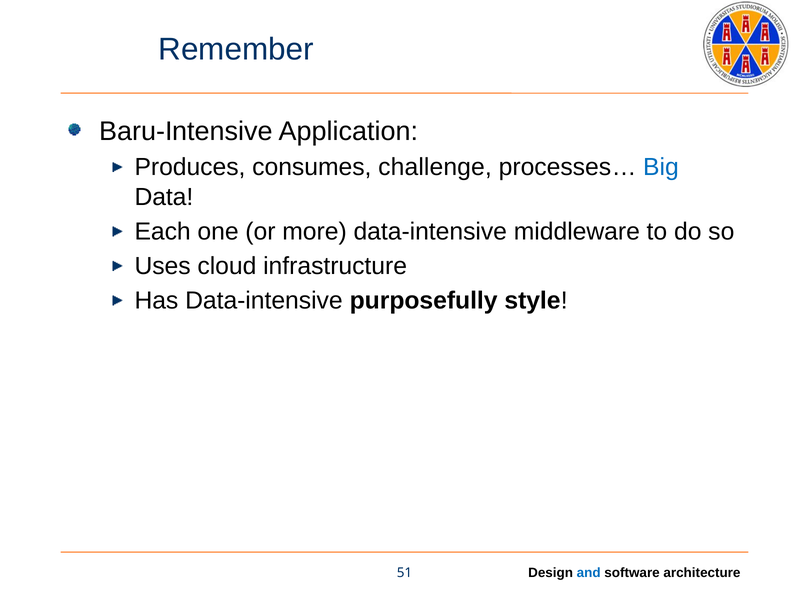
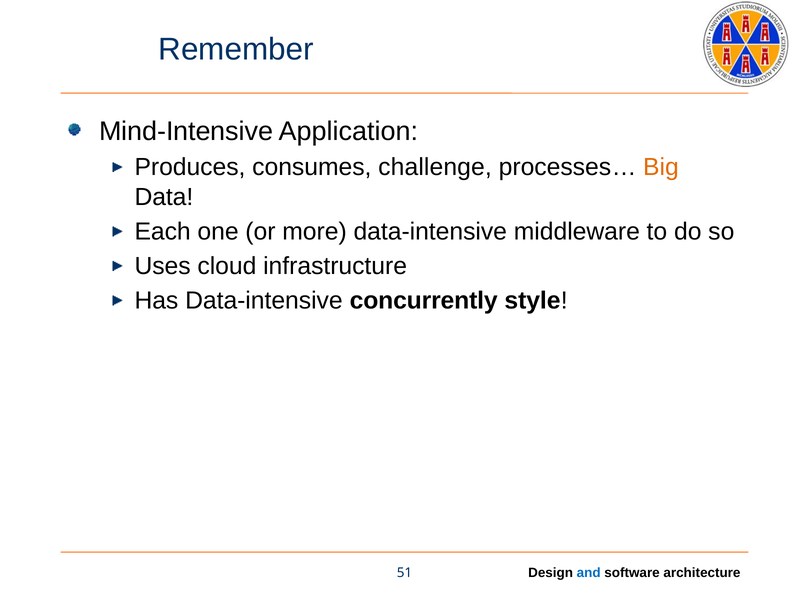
Baru-Intensive: Baru-Intensive -> Mind-Intensive (186, 132)
Big colour: blue -> orange (661, 167)
purposefully: purposefully -> concurrently (424, 301)
